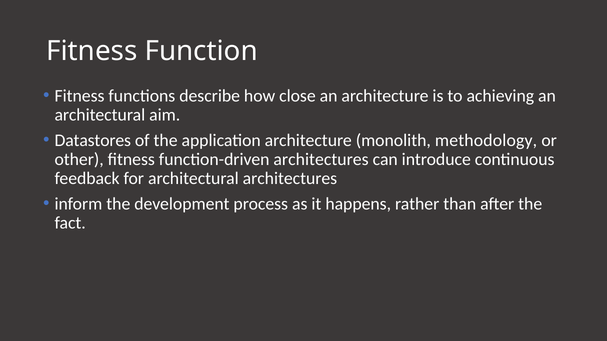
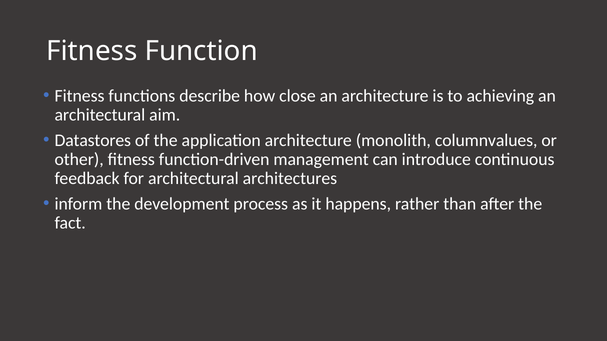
methodology: methodology -> columnvalues (486, 140)
function-driven architectures: architectures -> management (321, 159)
